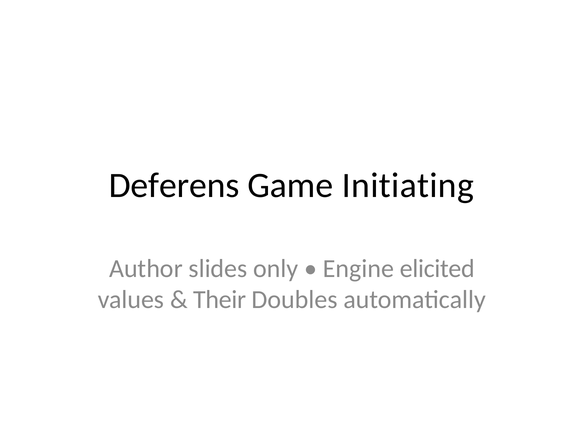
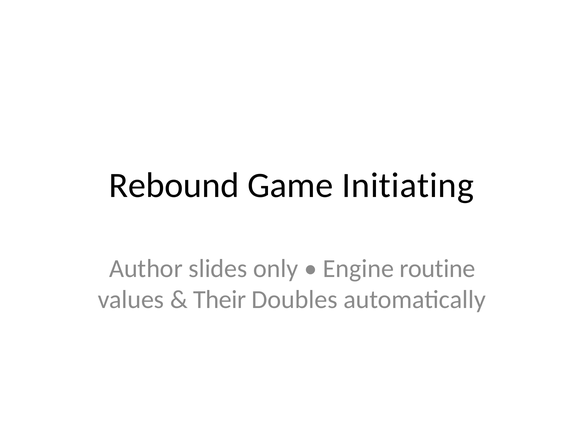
Deferens: Deferens -> Rebound (174, 185)
elicited: elicited -> routine (437, 269)
